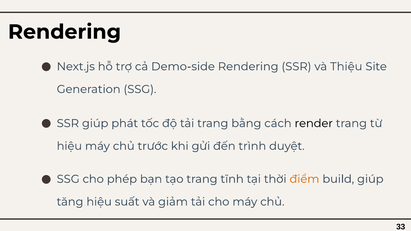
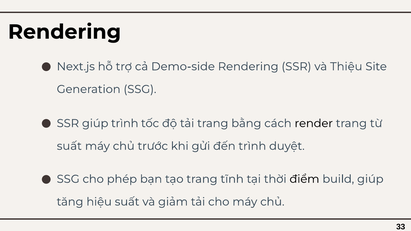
giúp phát: phát -> trình (125, 123)
hiệu: hiệu -> suất (69, 146)
điểm colour: orange -> black (304, 179)
